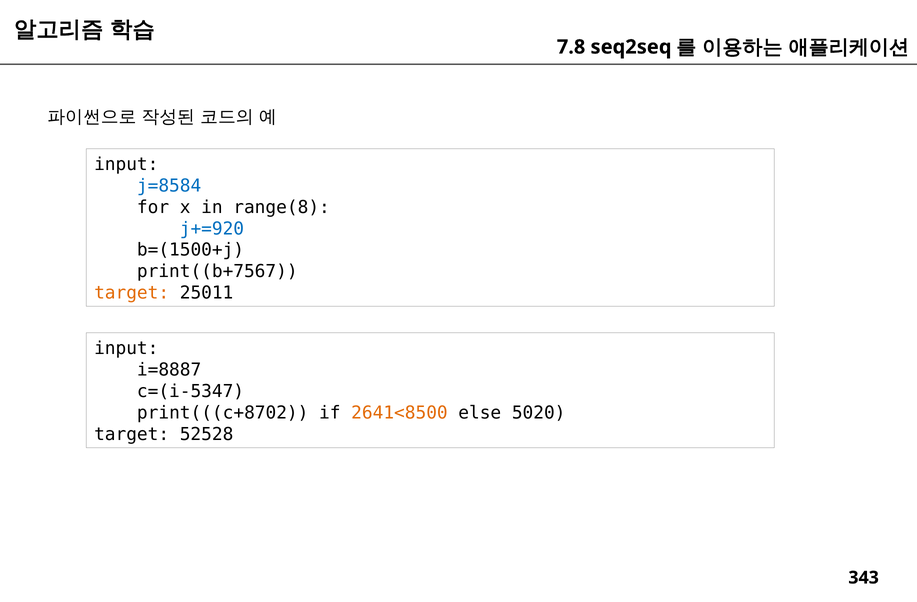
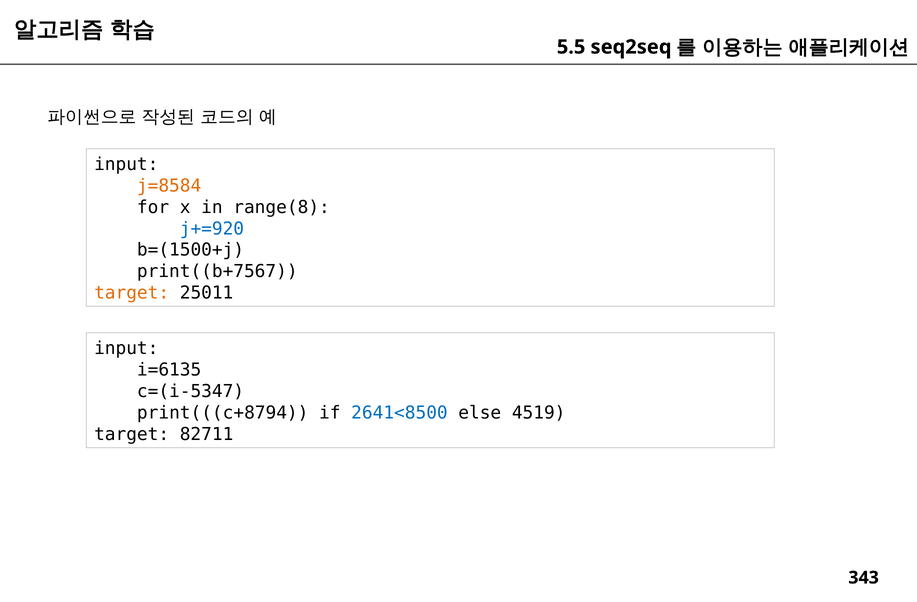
7.8: 7.8 -> 5.5 (571, 47)
j=8584 colour: blue -> orange (169, 186)
i=8887: i=8887 -> i=6135 (169, 370)
print(((c+8702: print(((c+8702 -> print(((c+8794 (223, 413)
2641<8500 colour: orange -> blue (399, 413)
5020: 5020 -> 4519 (539, 413)
52528: 52528 -> 82711 (207, 434)
